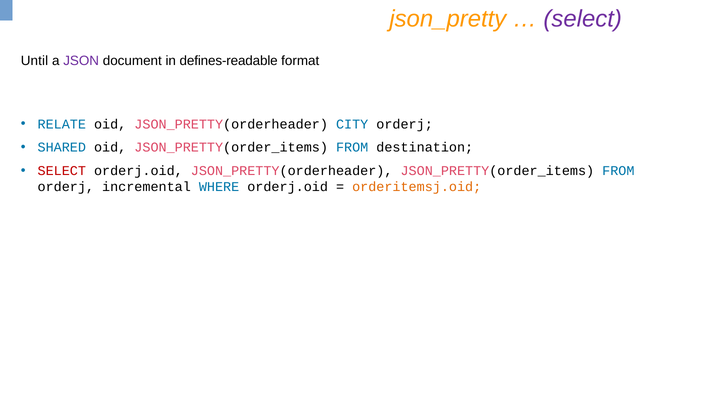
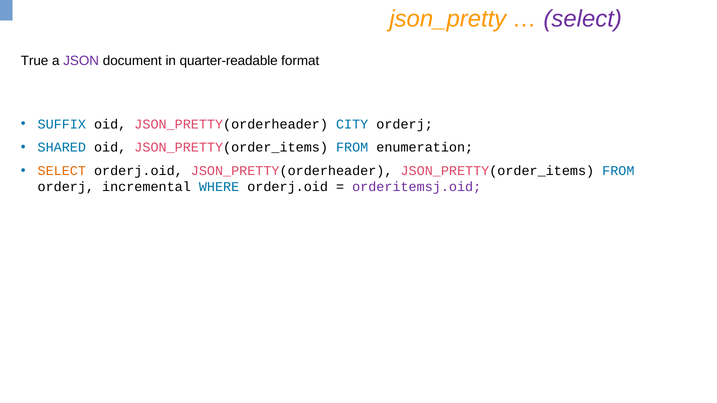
Until: Until -> True (35, 61)
defines-readable: defines-readable -> quarter-readable (229, 61)
RELATE: RELATE -> SUFFIX (62, 124)
destination: destination -> enumeration (425, 148)
SELECT colour: red -> orange (62, 171)
orderitemsj.oid colour: orange -> purple (417, 187)
